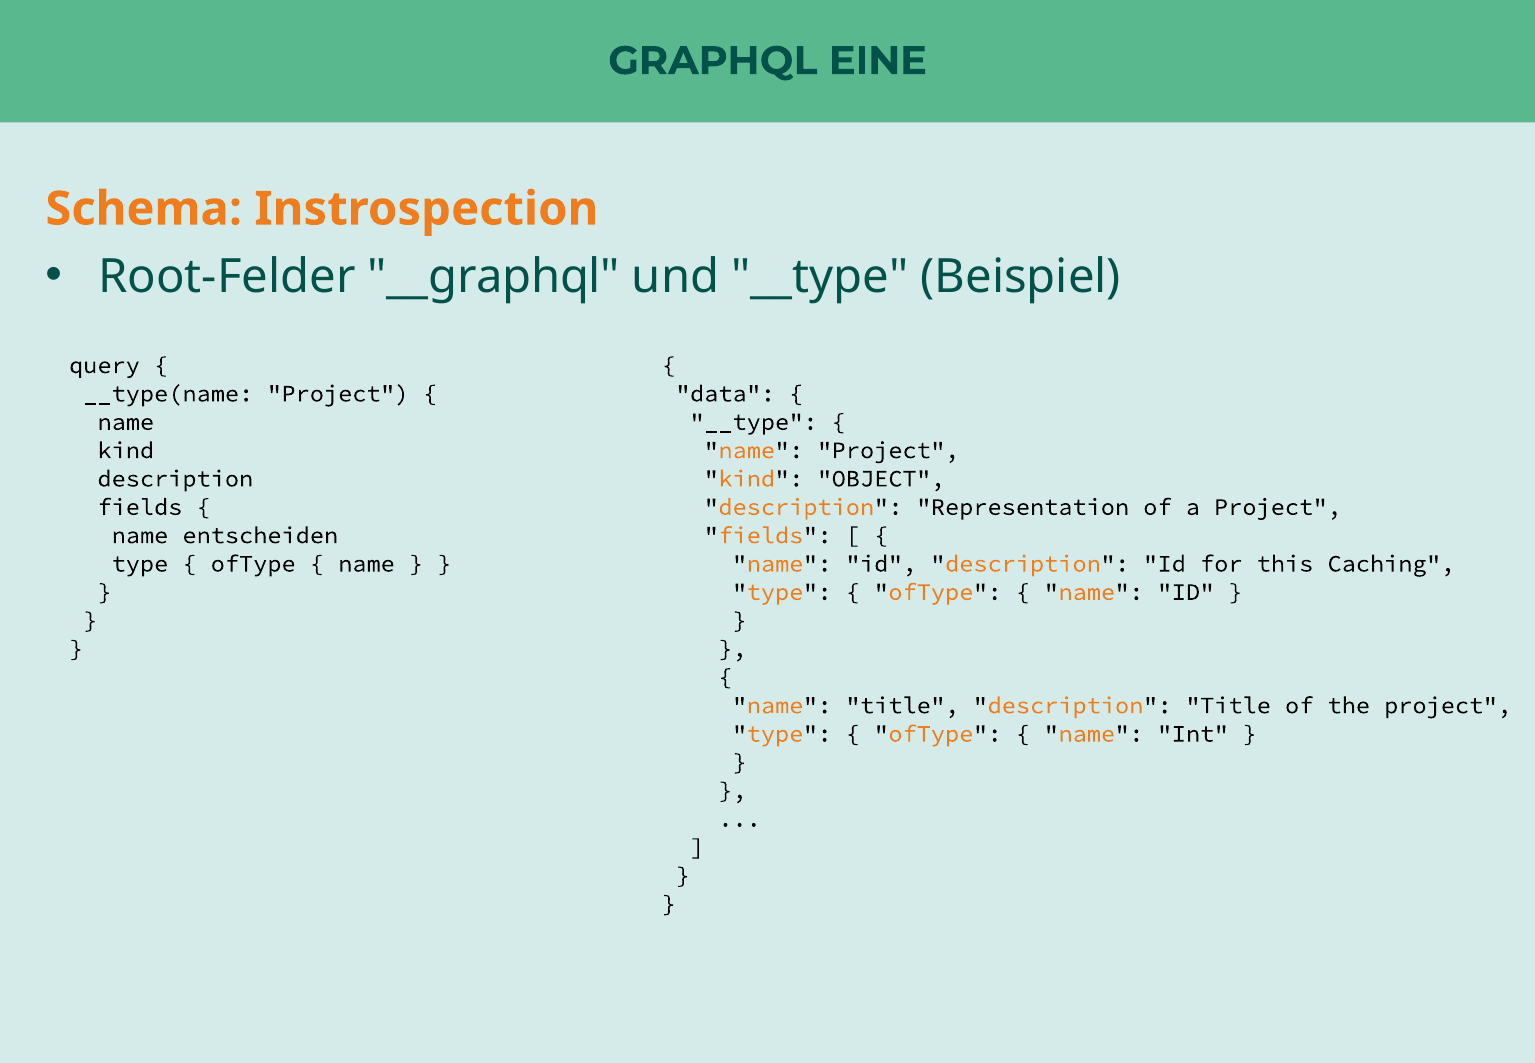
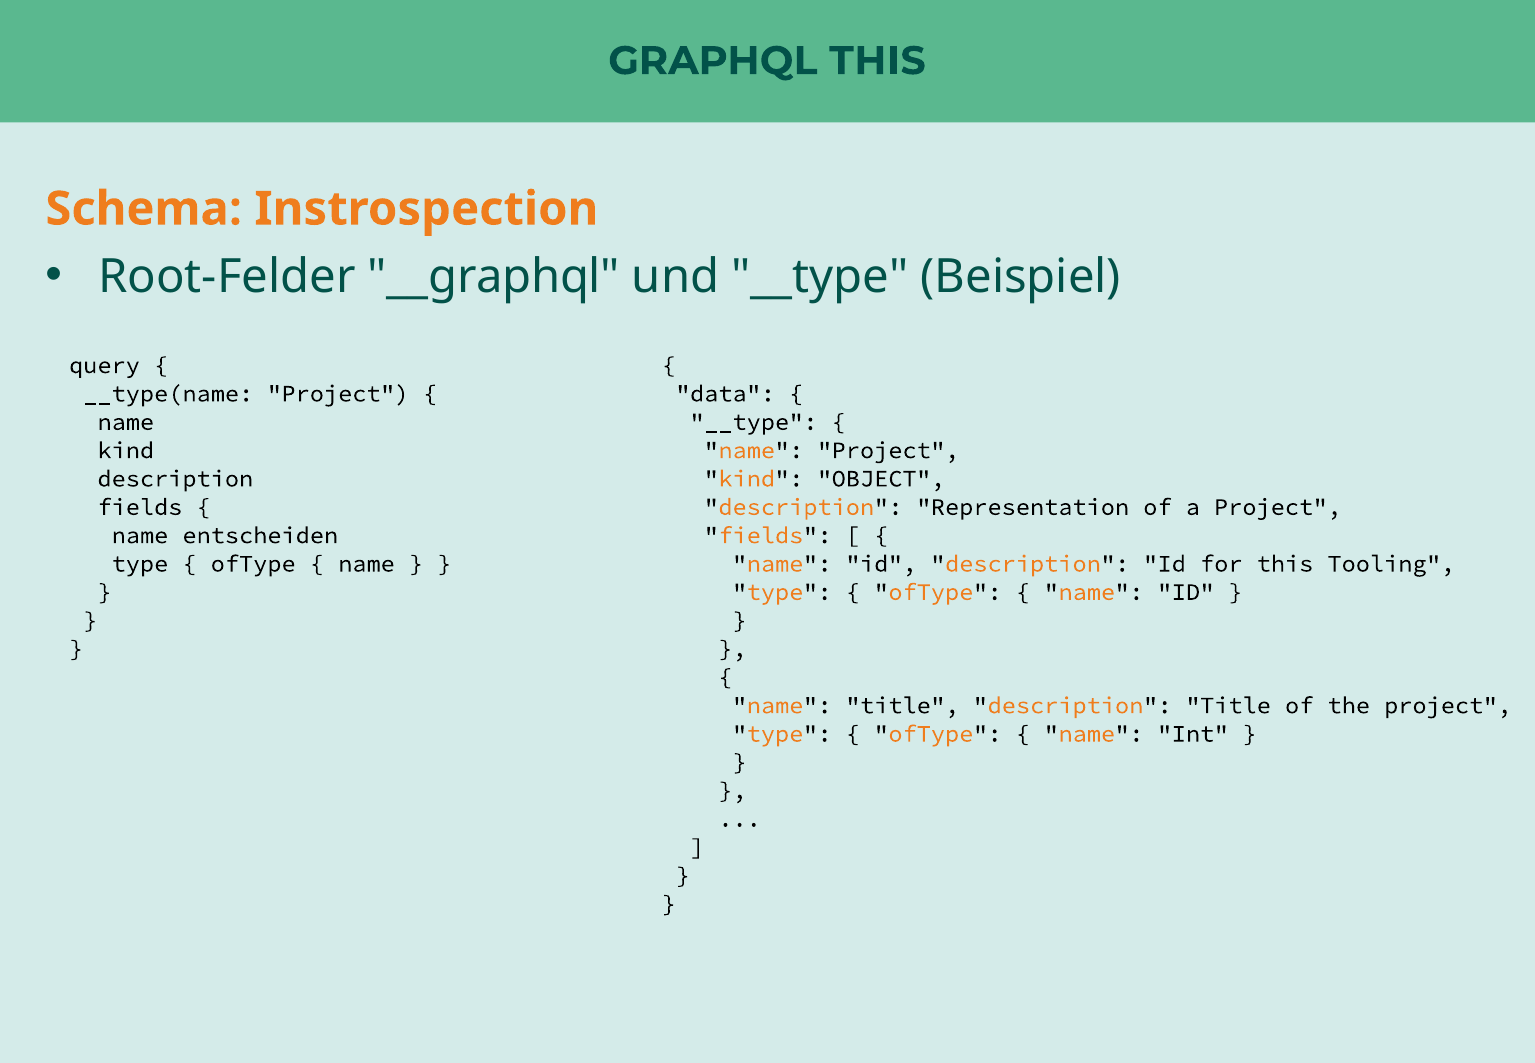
GRAPHQL EINE: EINE -> THIS (878, 61)
Caching: Caching -> Tooling (1391, 564)
